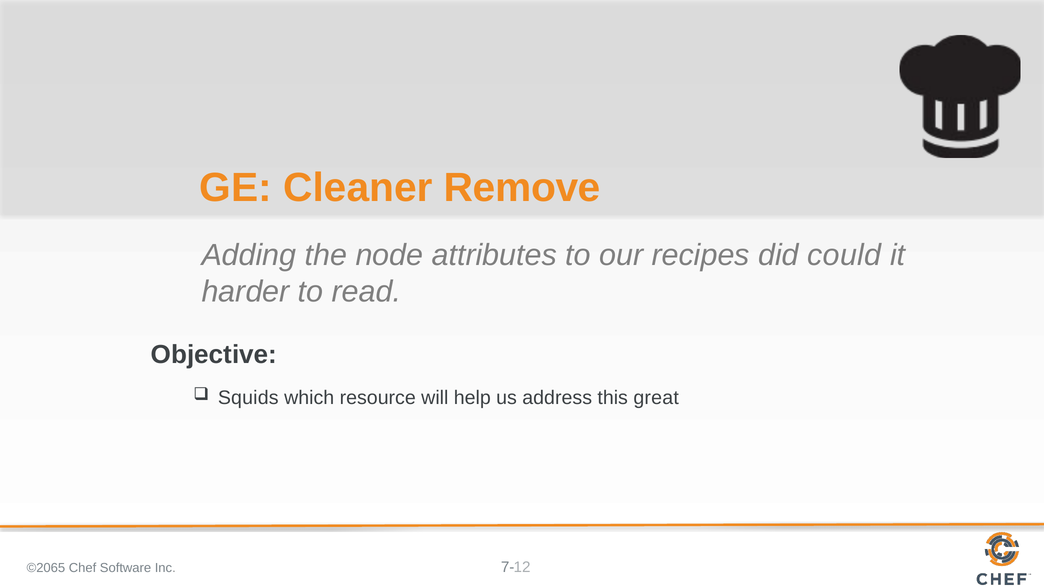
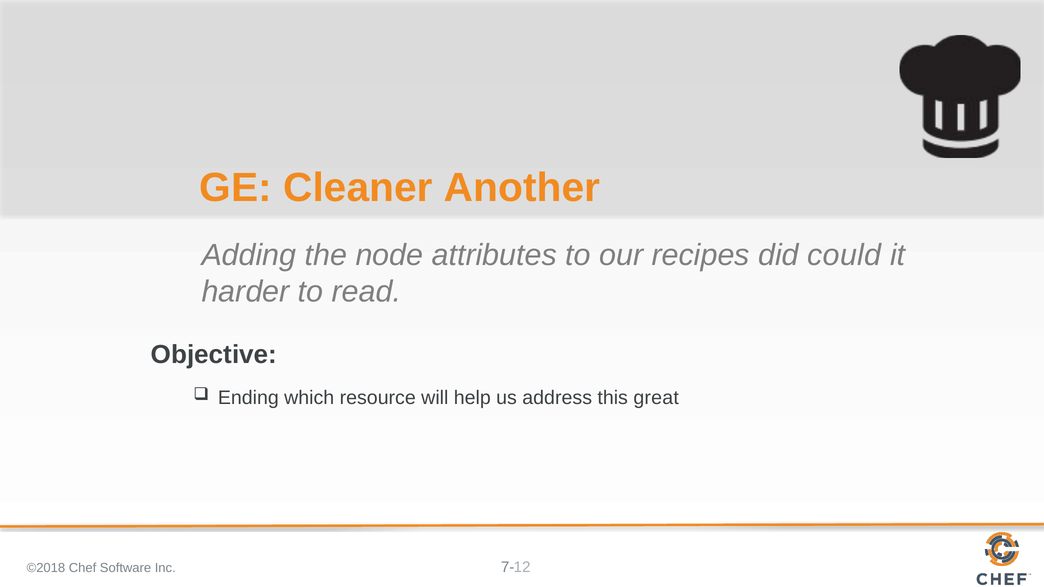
Remove: Remove -> Another (522, 188)
Squids: Squids -> Ending (248, 398)
©2065: ©2065 -> ©2018 (46, 568)
